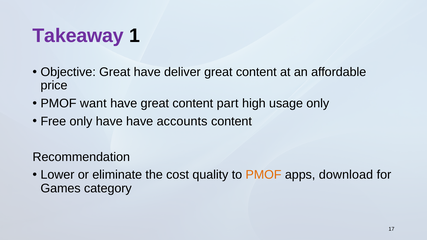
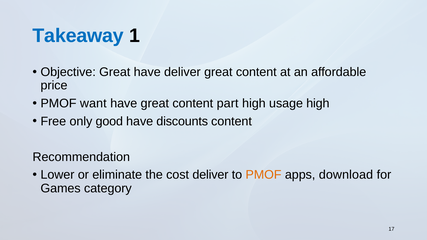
Takeaway colour: purple -> blue (78, 36)
usage only: only -> high (318, 103)
only have: have -> good (109, 121)
accounts: accounts -> discounts (182, 121)
cost quality: quality -> deliver (210, 175)
